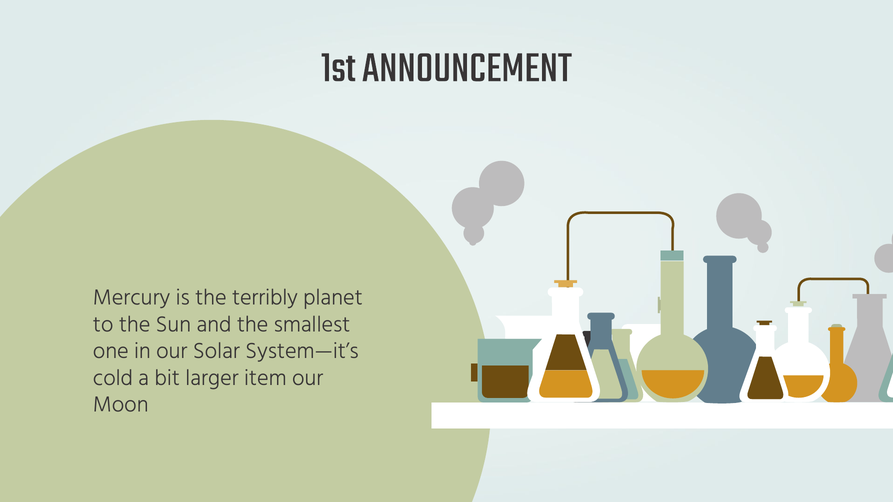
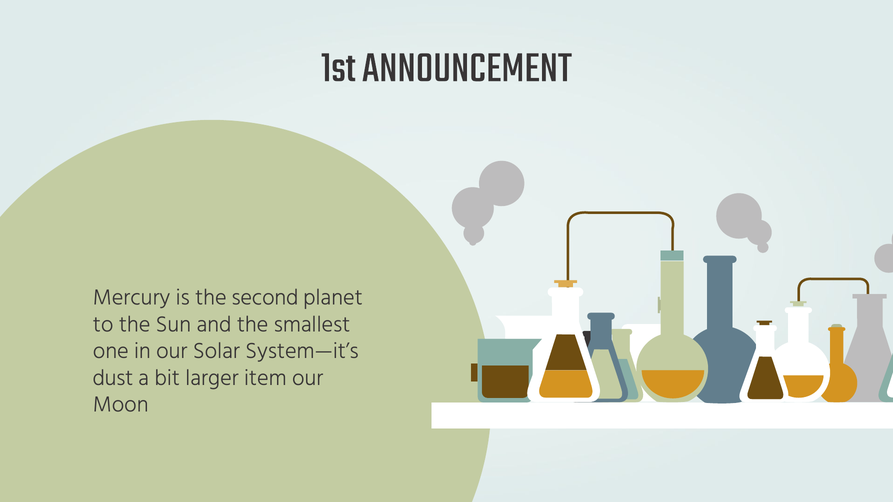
terribly: terribly -> second (265, 298)
cold: cold -> dust (113, 378)
